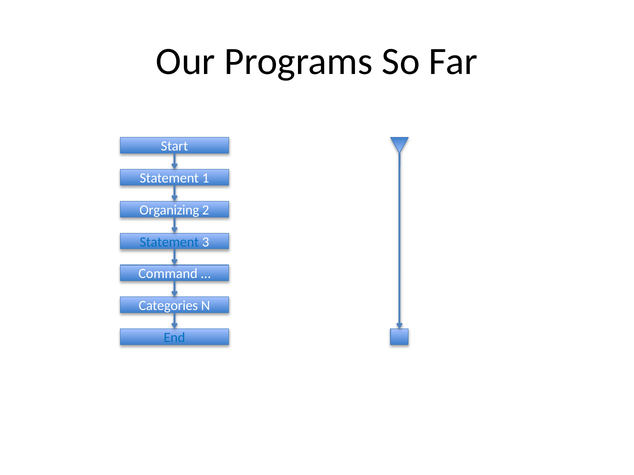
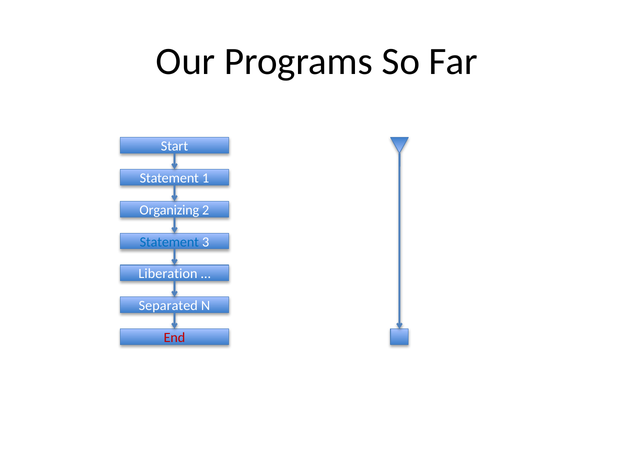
Command: Command -> Liberation (168, 274)
Categories: Categories -> Separated (168, 306)
End colour: blue -> red (174, 338)
